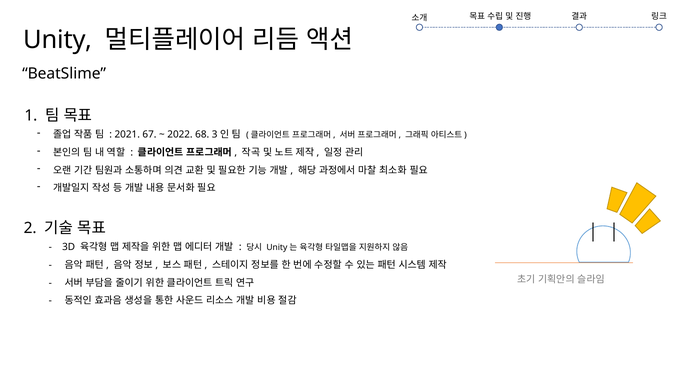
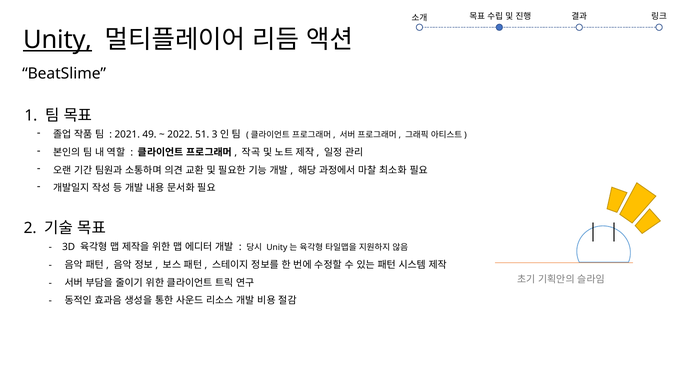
Unity underline: none -> present (58, 40)
67: 67 -> 49 (150, 135)
68: 68 -> 51 (202, 135)
